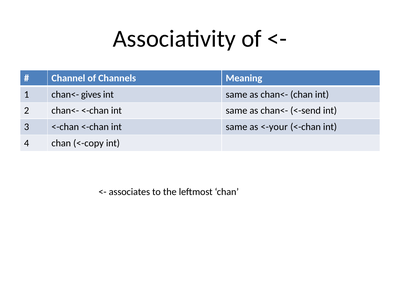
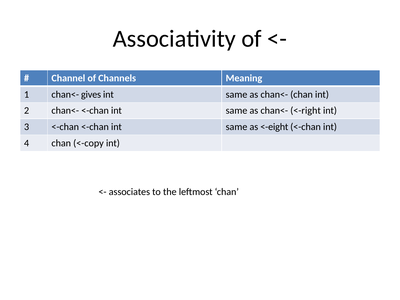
<-send: <-send -> <-right (306, 111)
<-your: <-your -> <-eight (274, 127)
